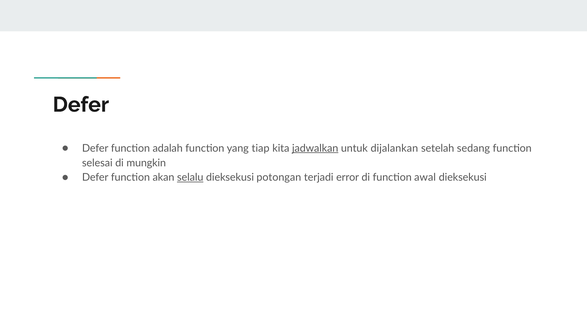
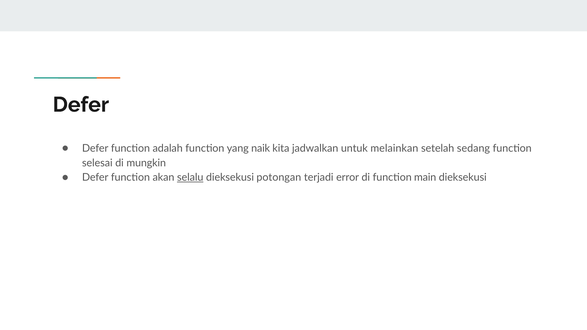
tiap: tiap -> naik (261, 148)
jadwalkan underline: present -> none (315, 148)
dijalankan: dijalankan -> melainkan (394, 148)
awal: awal -> main (425, 178)
